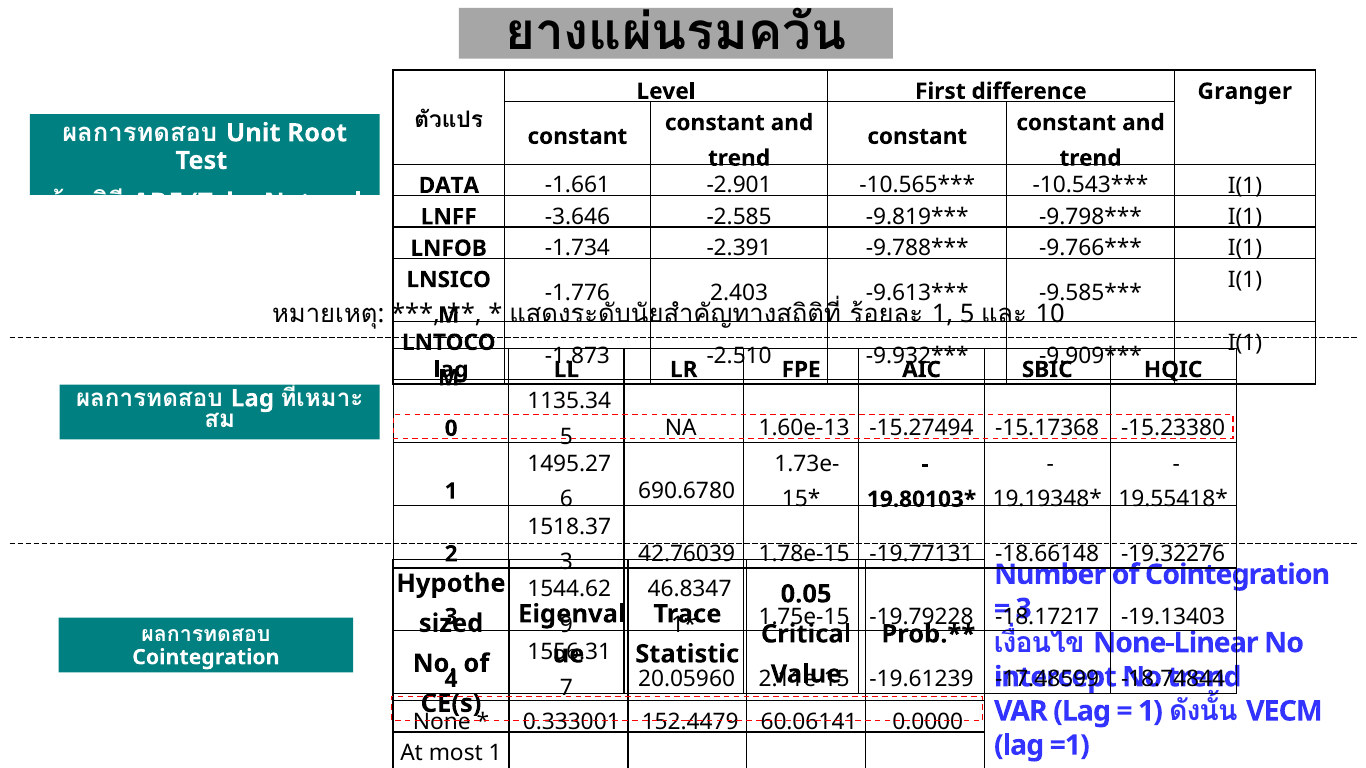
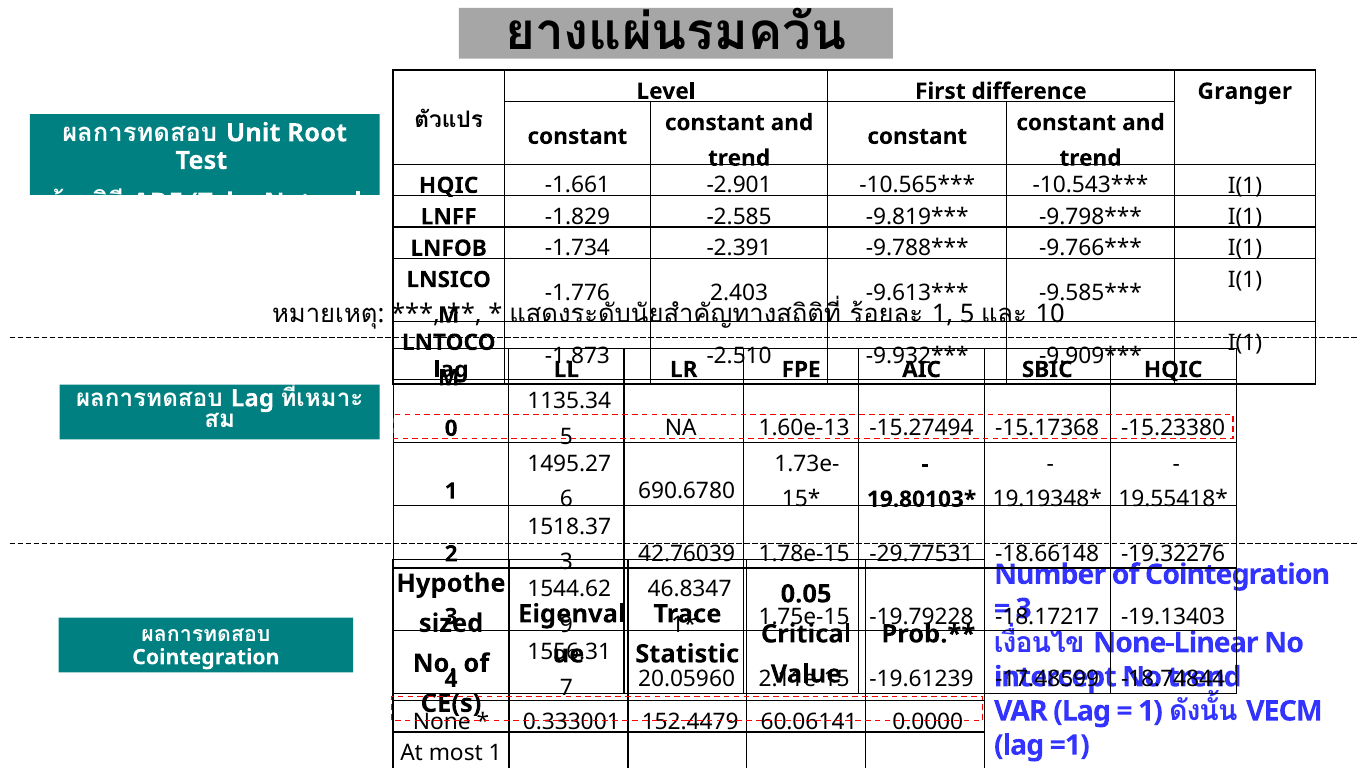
DATA: DATA -> HQIC (449, 186)
-3.646: -3.646 -> -1.829 (577, 217)
-19.77131: -19.77131 -> -29.77531 (922, 554)
